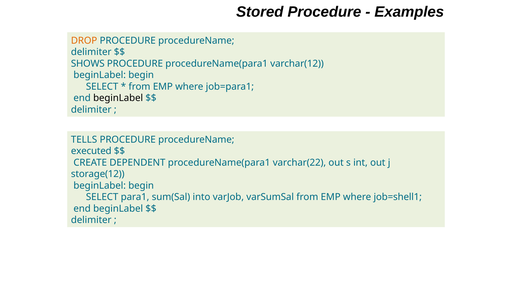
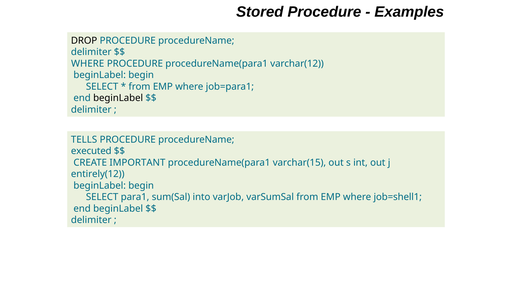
DROP colour: orange -> black (84, 41)
SHOWS: SHOWS -> WHERE (88, 64)
DEPENDENT: DEPENDENT -> IMPORTANT (137, 163)
varchar(22: varchar(22 -> varchar(15 (299, 163)
storage(12: storage(12 -> entirely(12 (98, 174)
